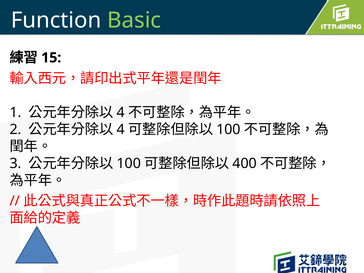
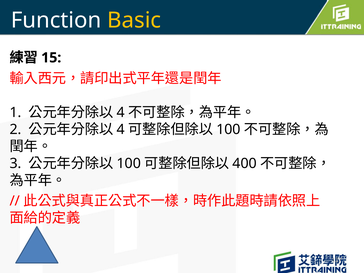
Basic colour: light green -> yellow (134, 20)
